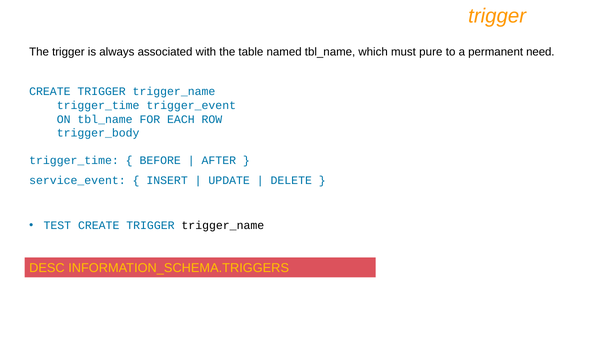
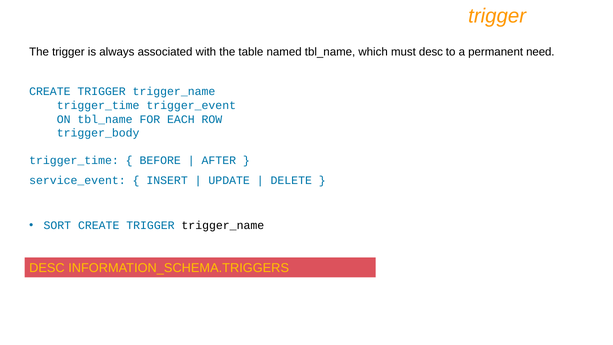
must pure: pure -> desc (431, 52)
TEST: TEST -> SORT (57, 225)
